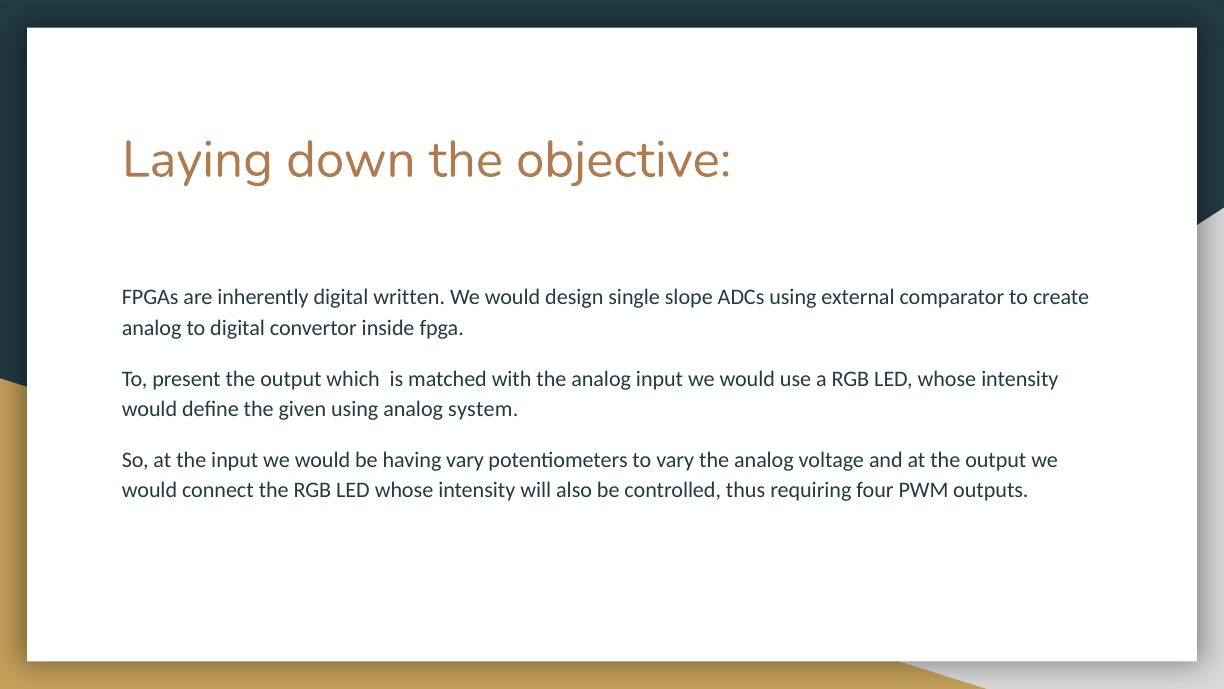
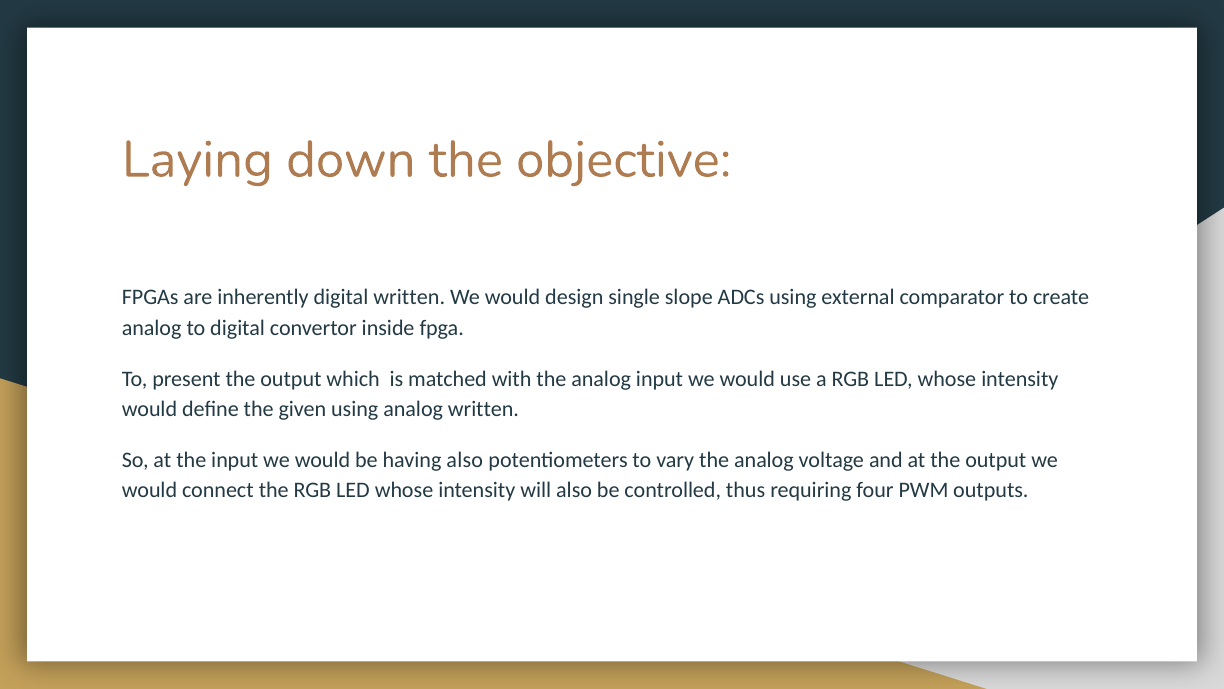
analog system: system -> written (483, 409)
having vary: vary -> also (465, 460)
